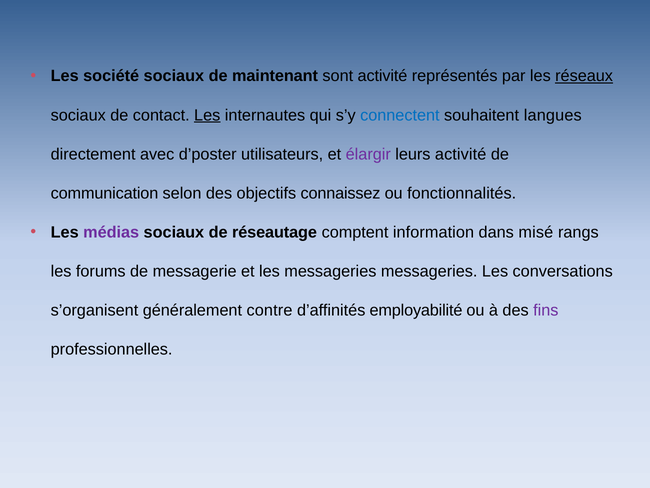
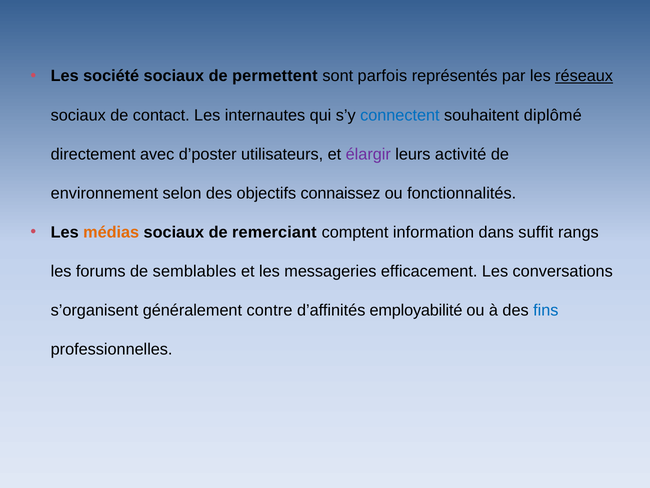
maintenant: maintenant -> permettent (275, 76)
sont activité: activité -> parfois (382, 76)
Les underline: present -> none (207, 115)
langues: langues -> diplômé (553, 115)
communication: communication -> environnement (104, 193)
médias colour: purple -> orange (111, 232)
réseautage: réseautage -> remerciant (274, 232)
misé: misé -> suffit (536, 232)
messagerie: messagerie -> semblables (195, 271)
messageries messageries: messageries -> efficacement (429, 271)
fins colour: purple -> blue (546, 310)
